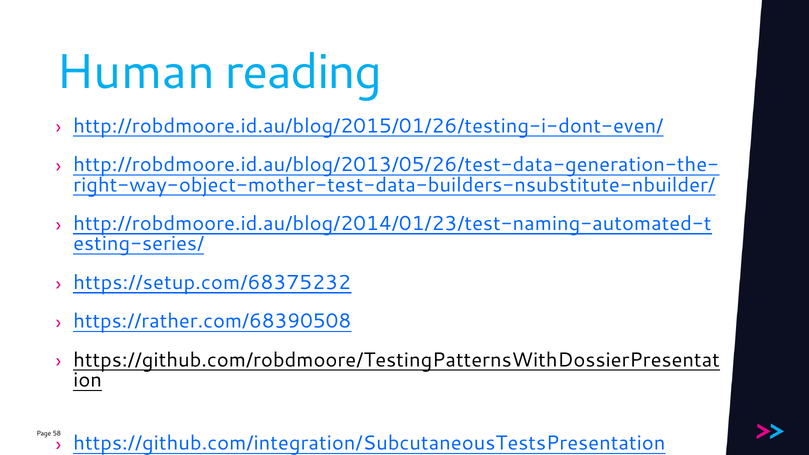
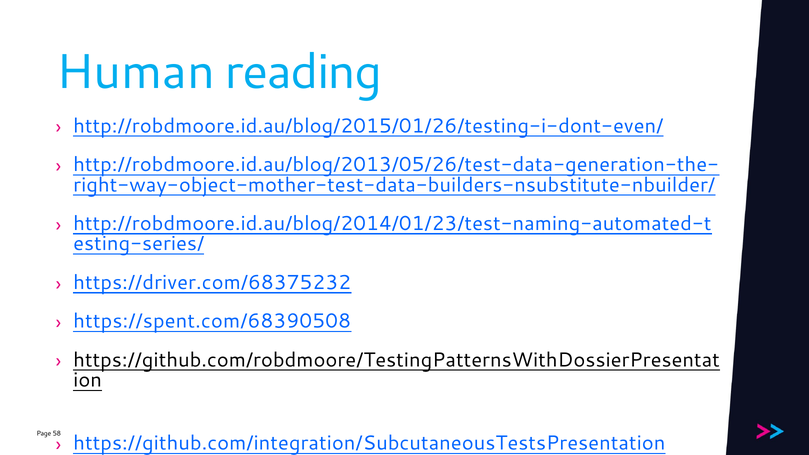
https://setup.com/68375232: https://setup.com/68375232 -> https://driver.com/68375232 (212, 283)
https://rather.com/68390508: https://rather.com/68390508 -> https://spent.com/68390508 (212, 321)
